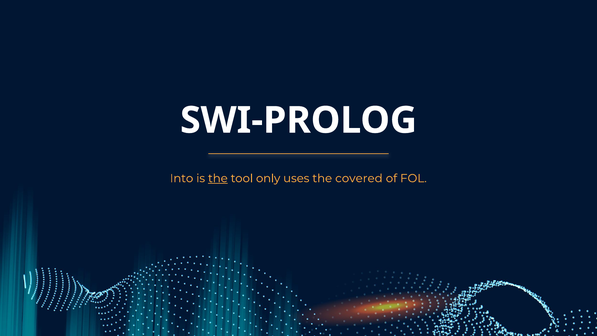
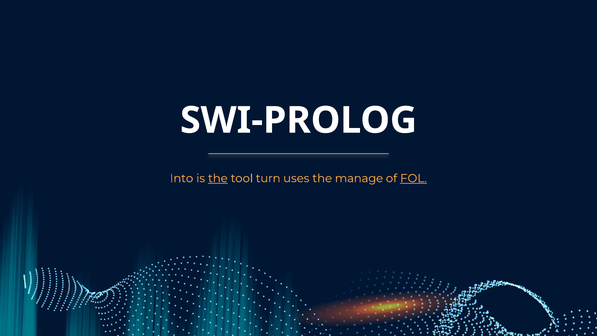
only: only -> turn (268, 178)
covered: covered -> manage (359, 178)
FOL underline: none -> present (413, 178)
